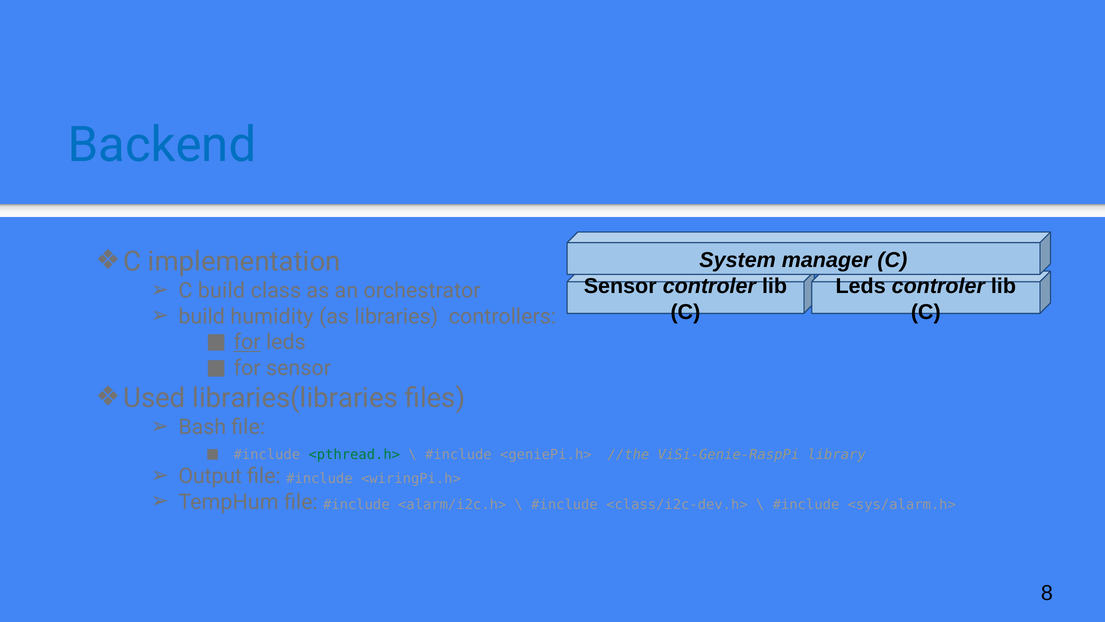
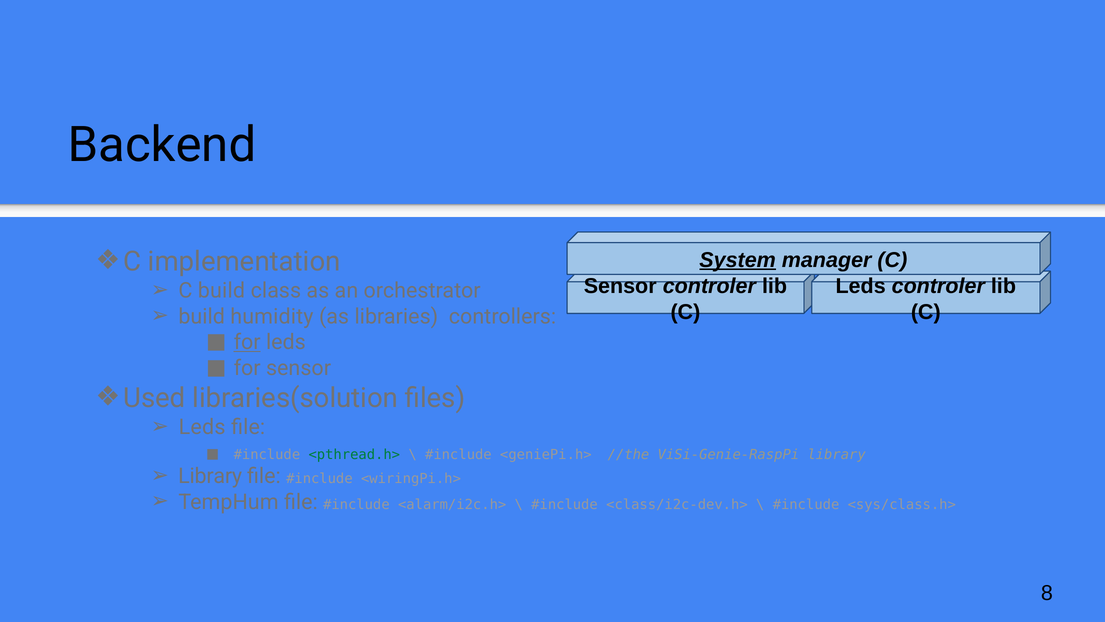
Backend colour: blue -> black (162, 145)
System underline: none -> present (738, 260)
libraries(libraries: libraries(libraries -> libraries(solution (295, 398)
Bash: Bash -> Leds (202, 427)
Output: Output -> Library (210, 476)
<sys/alarm.h>: <sys/alarm.h> -> <sys/class.h> (902, 504)
